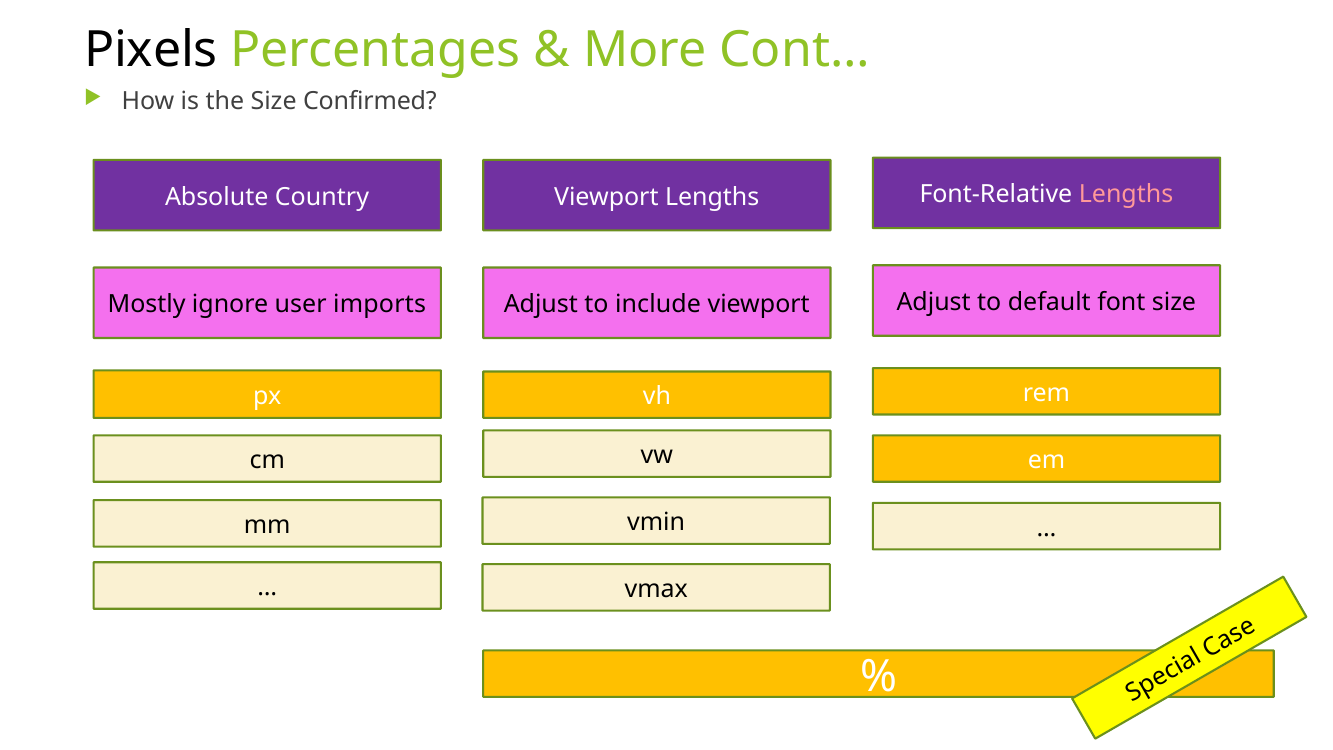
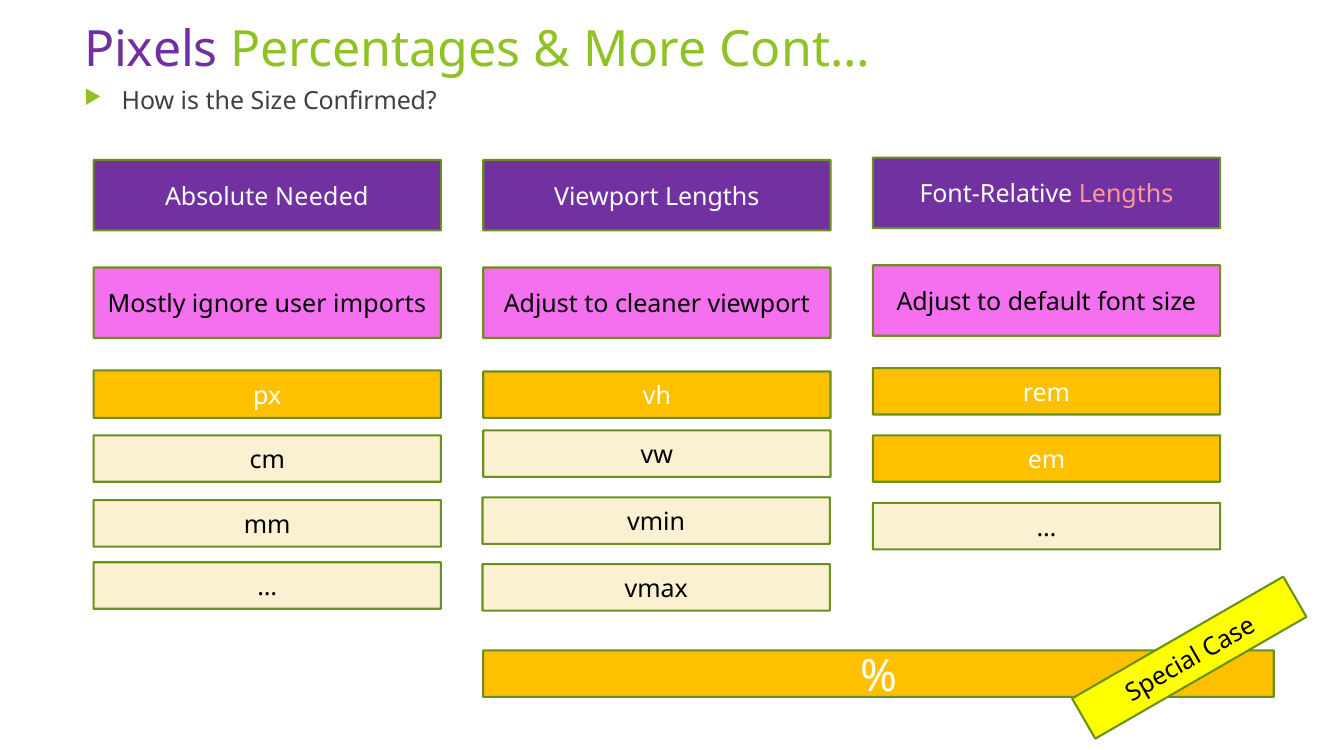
Pixels colour: black -> purple (151, 50)
Country: Country -> Needed (322, 197)
include: include -> cleaner (658, 304)
